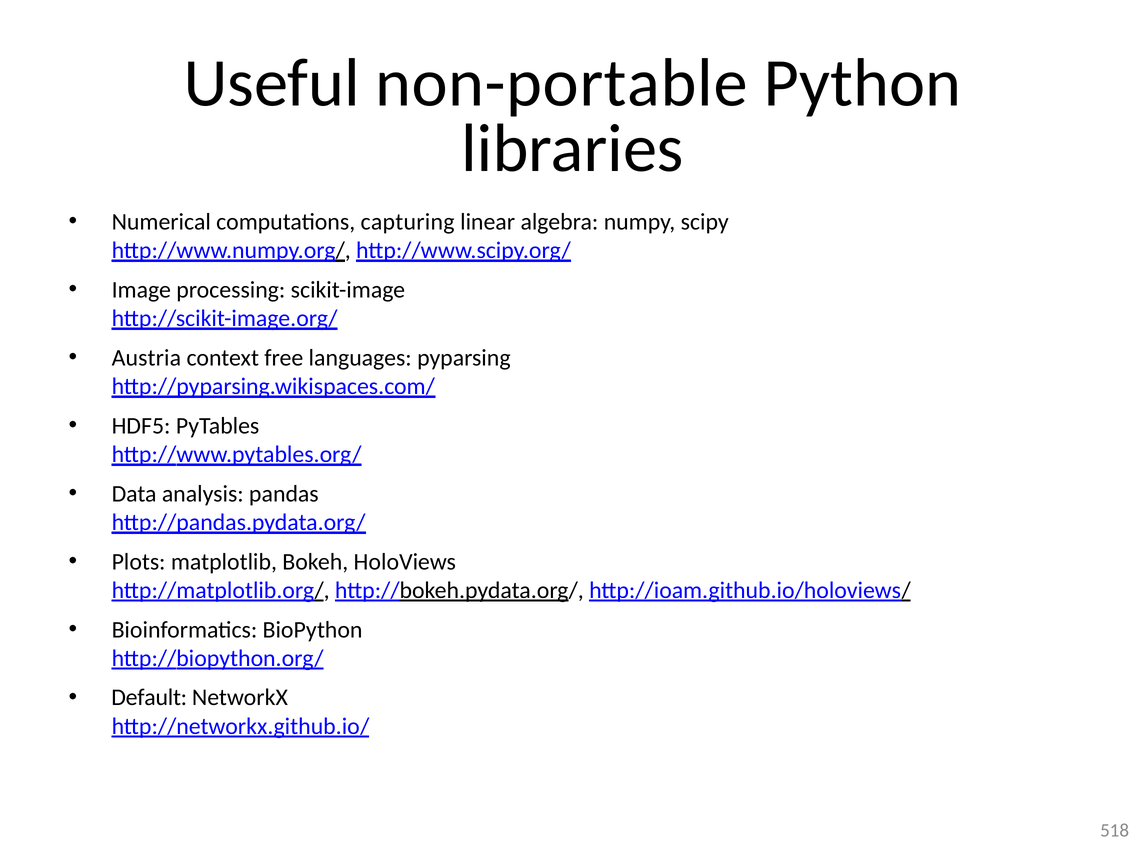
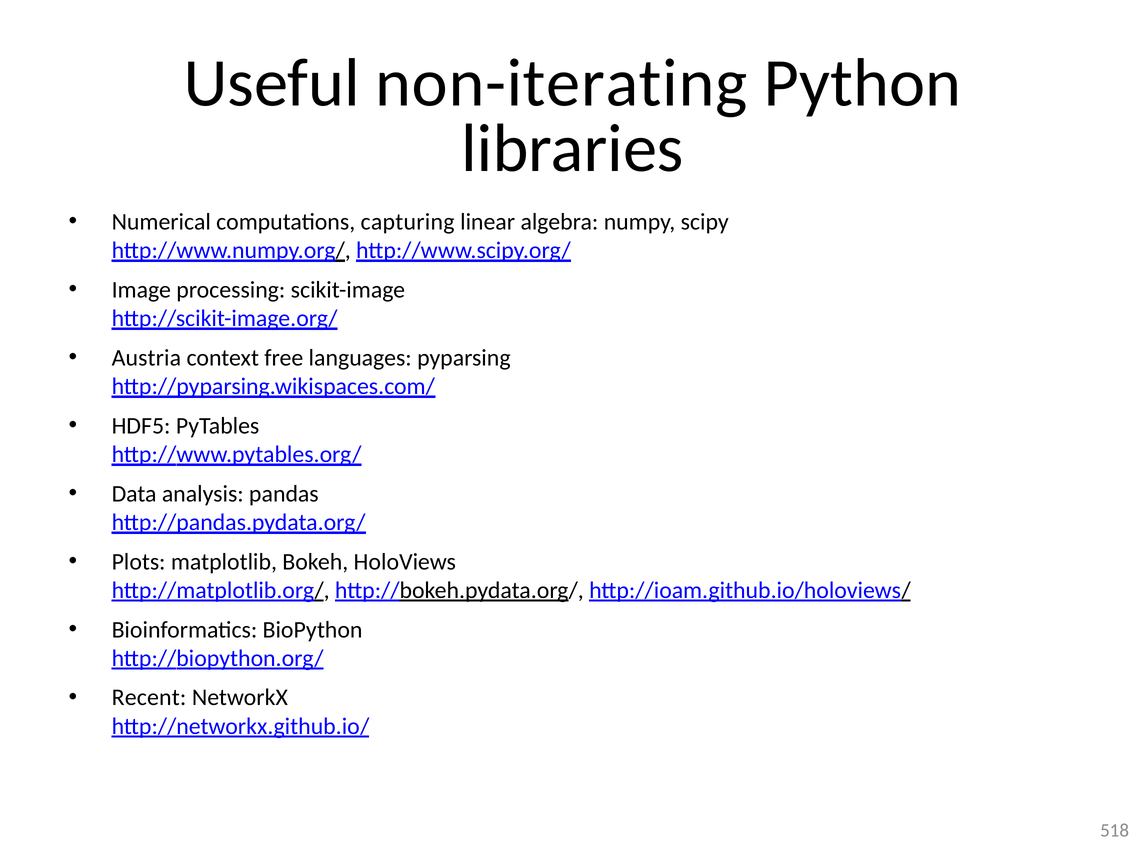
non-portable: non-portable -> non-iterating (561, 83)
Default: Default -> Recent (149, 698)
